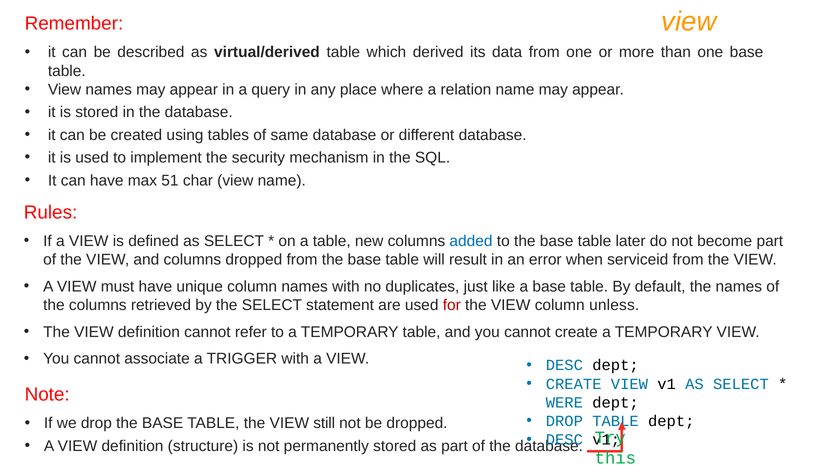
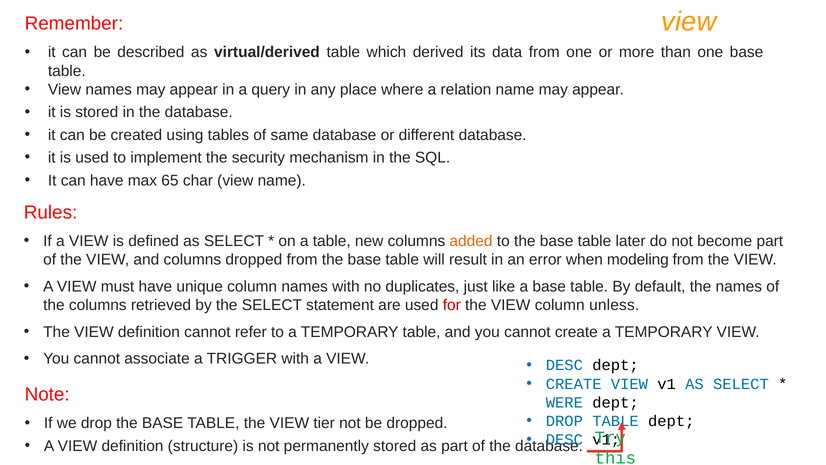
51: 51 -> 65 (170, 180)
added colour: blue -> orange (471, 241)
serviceid: serviceid -> modeling (638, 260)
still: still -> tier (324, 423)
